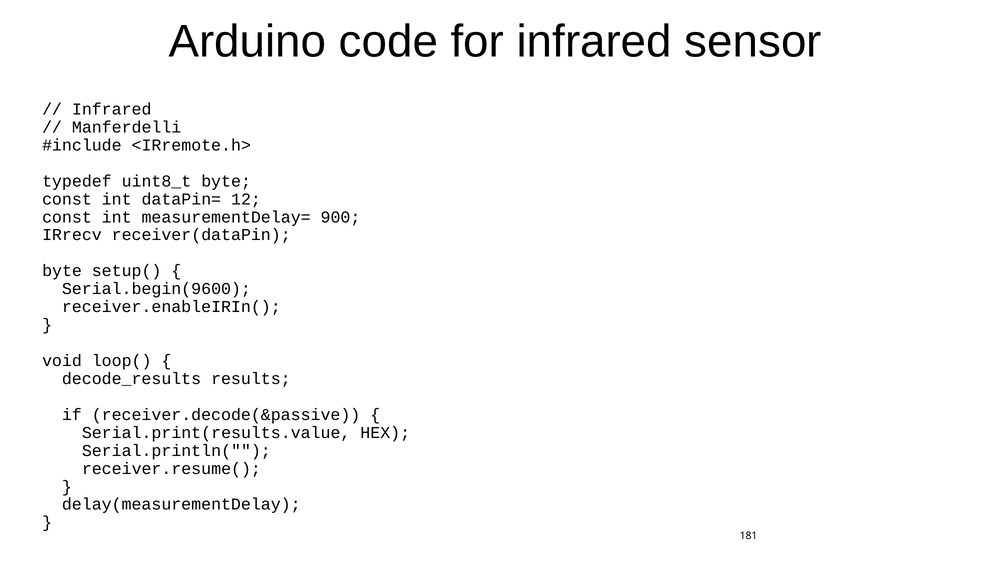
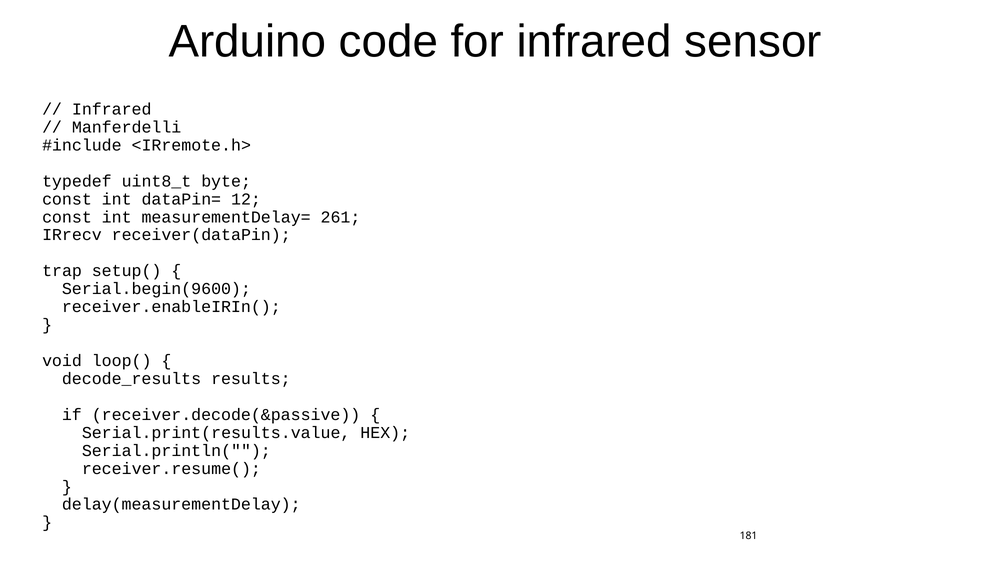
900: 900 -> 261 (340, 217)
byte: byte -> trap (62, 271)
